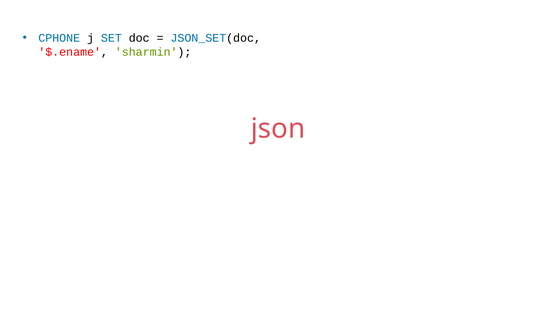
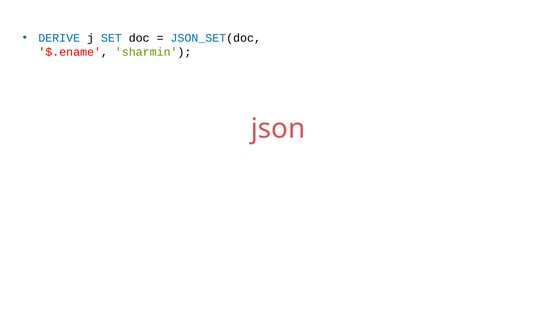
CPHONE: CPHONE -> DERIVE (59, 38)
